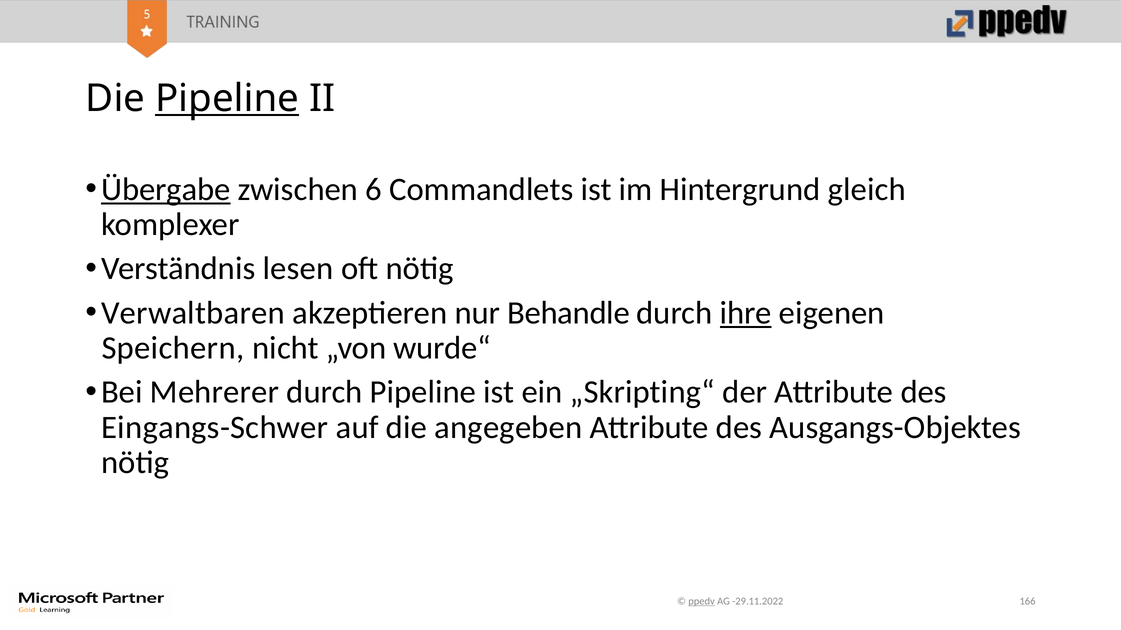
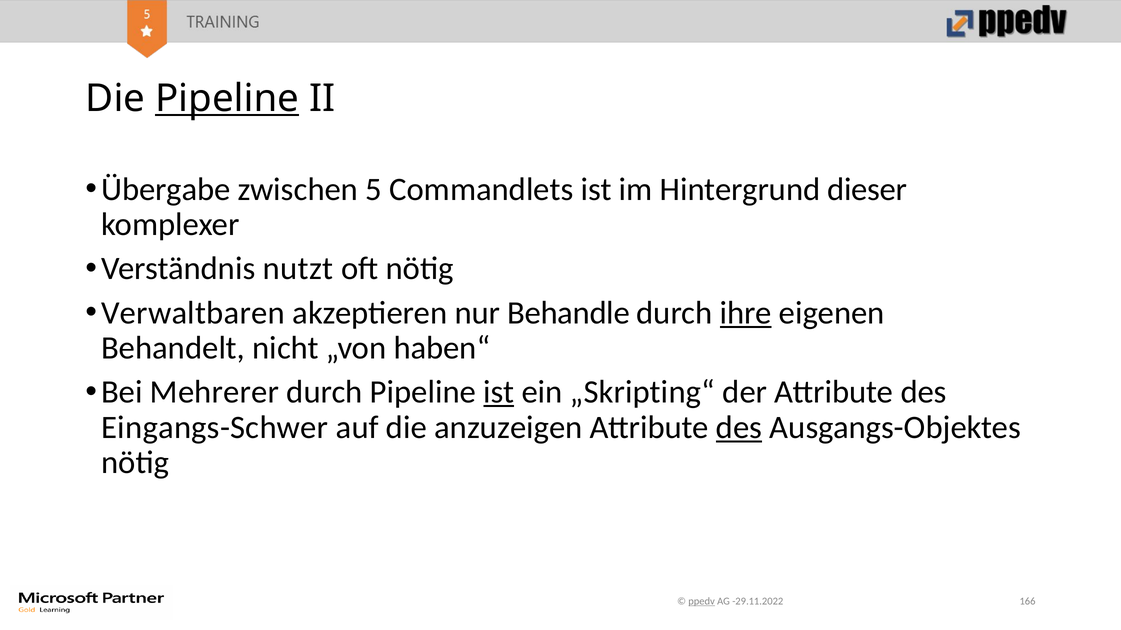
Übergabe underline: present -> none (166, 190)
6: 6 -> 5 (374, 190)
gleich: gleich -> dieser (867, 190)
lesen: lesen -> nutzt (298, 269)
Speichern: Speichern -> Behandelt (173, 348)
wurde“: wurde“ -> haben“ (442, 348)
ist underline: none -> present (499, 392)
angegeben: angegeben -> anzuzeigen (508, 428)
des underline: none -> present (739, 428)
